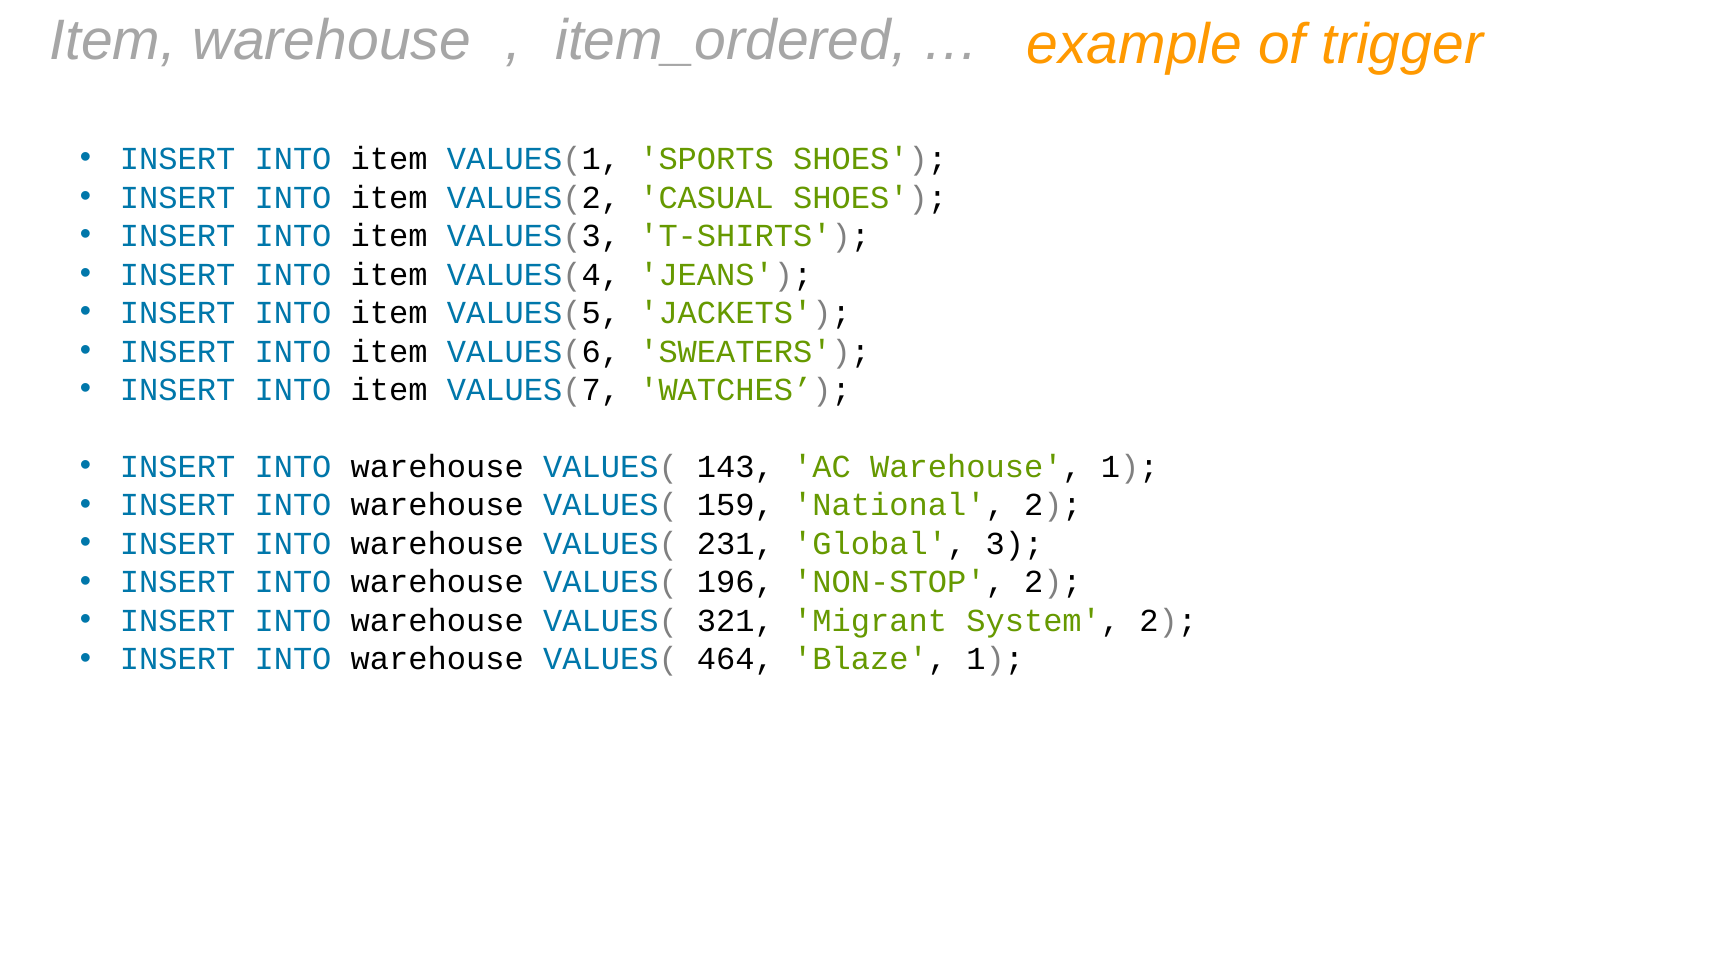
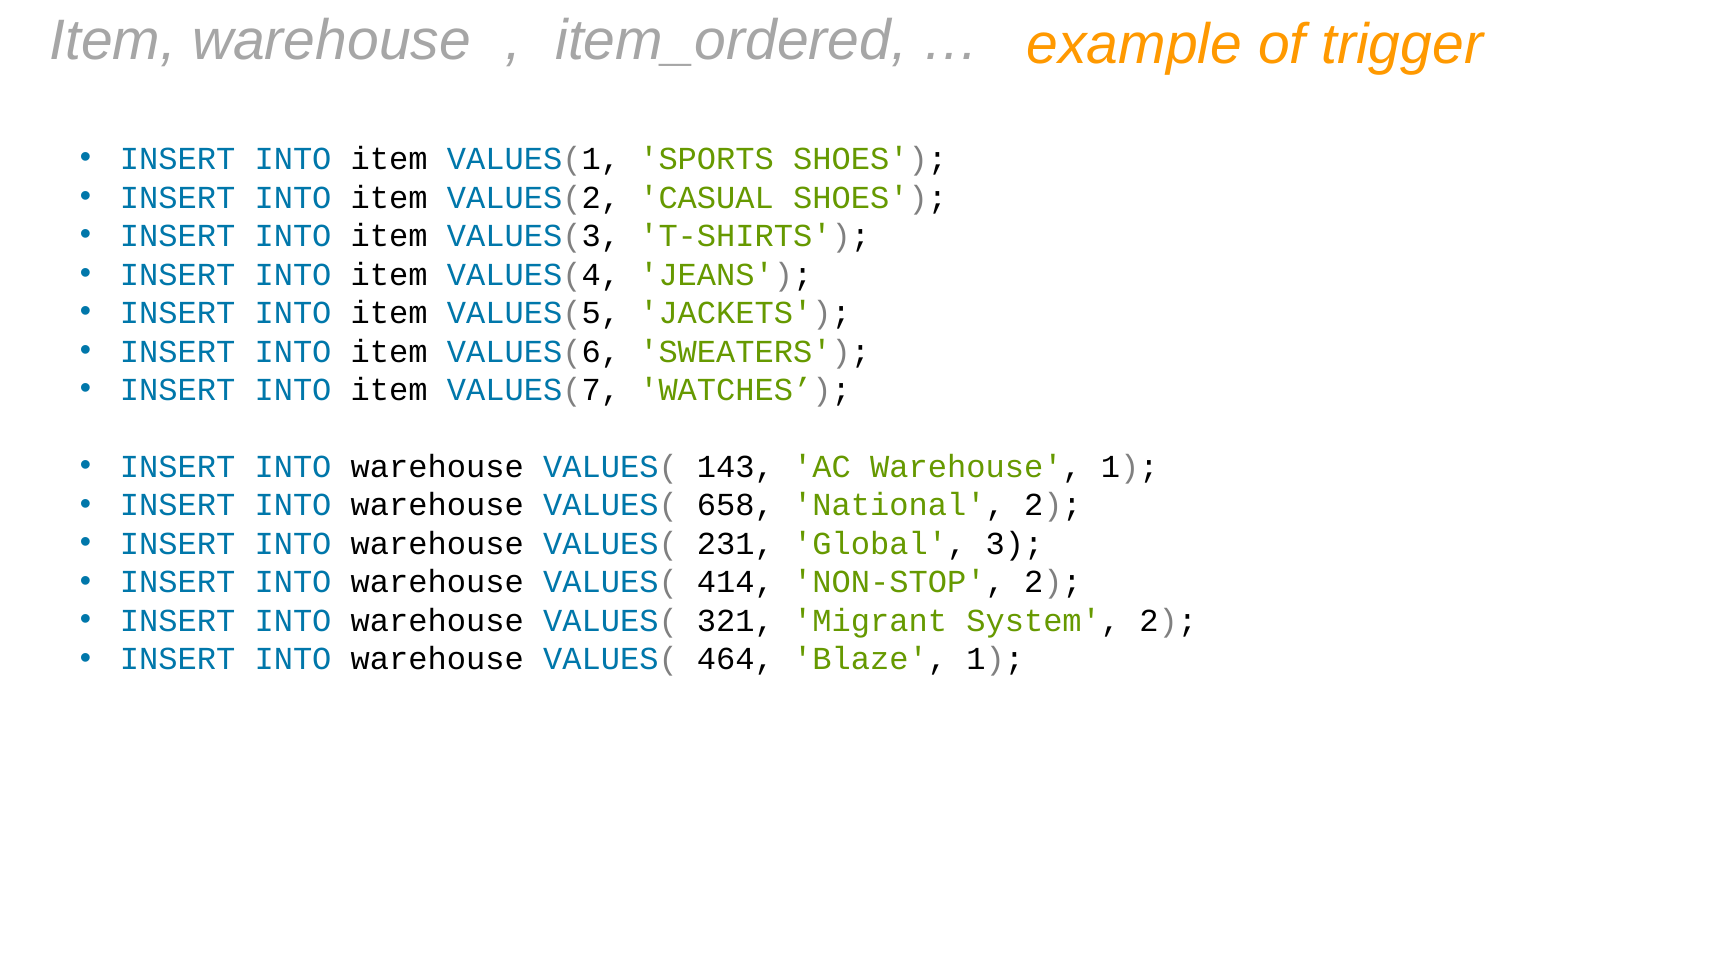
159: 159 -> 658 (735, 505)
196: 196 -> 414 (735, 582)
